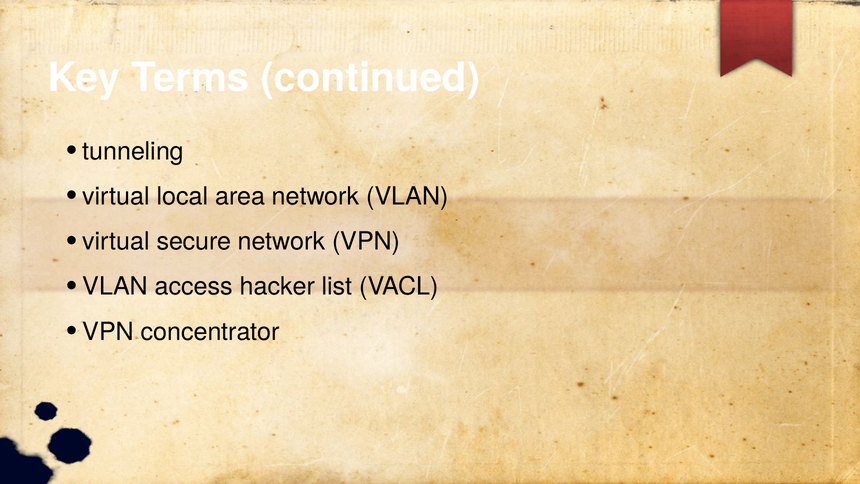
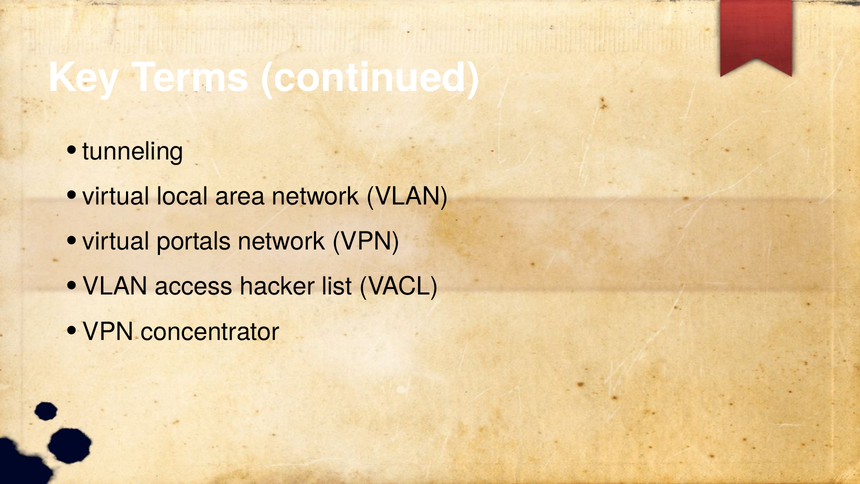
secure: secure -> portals (194, 241)
